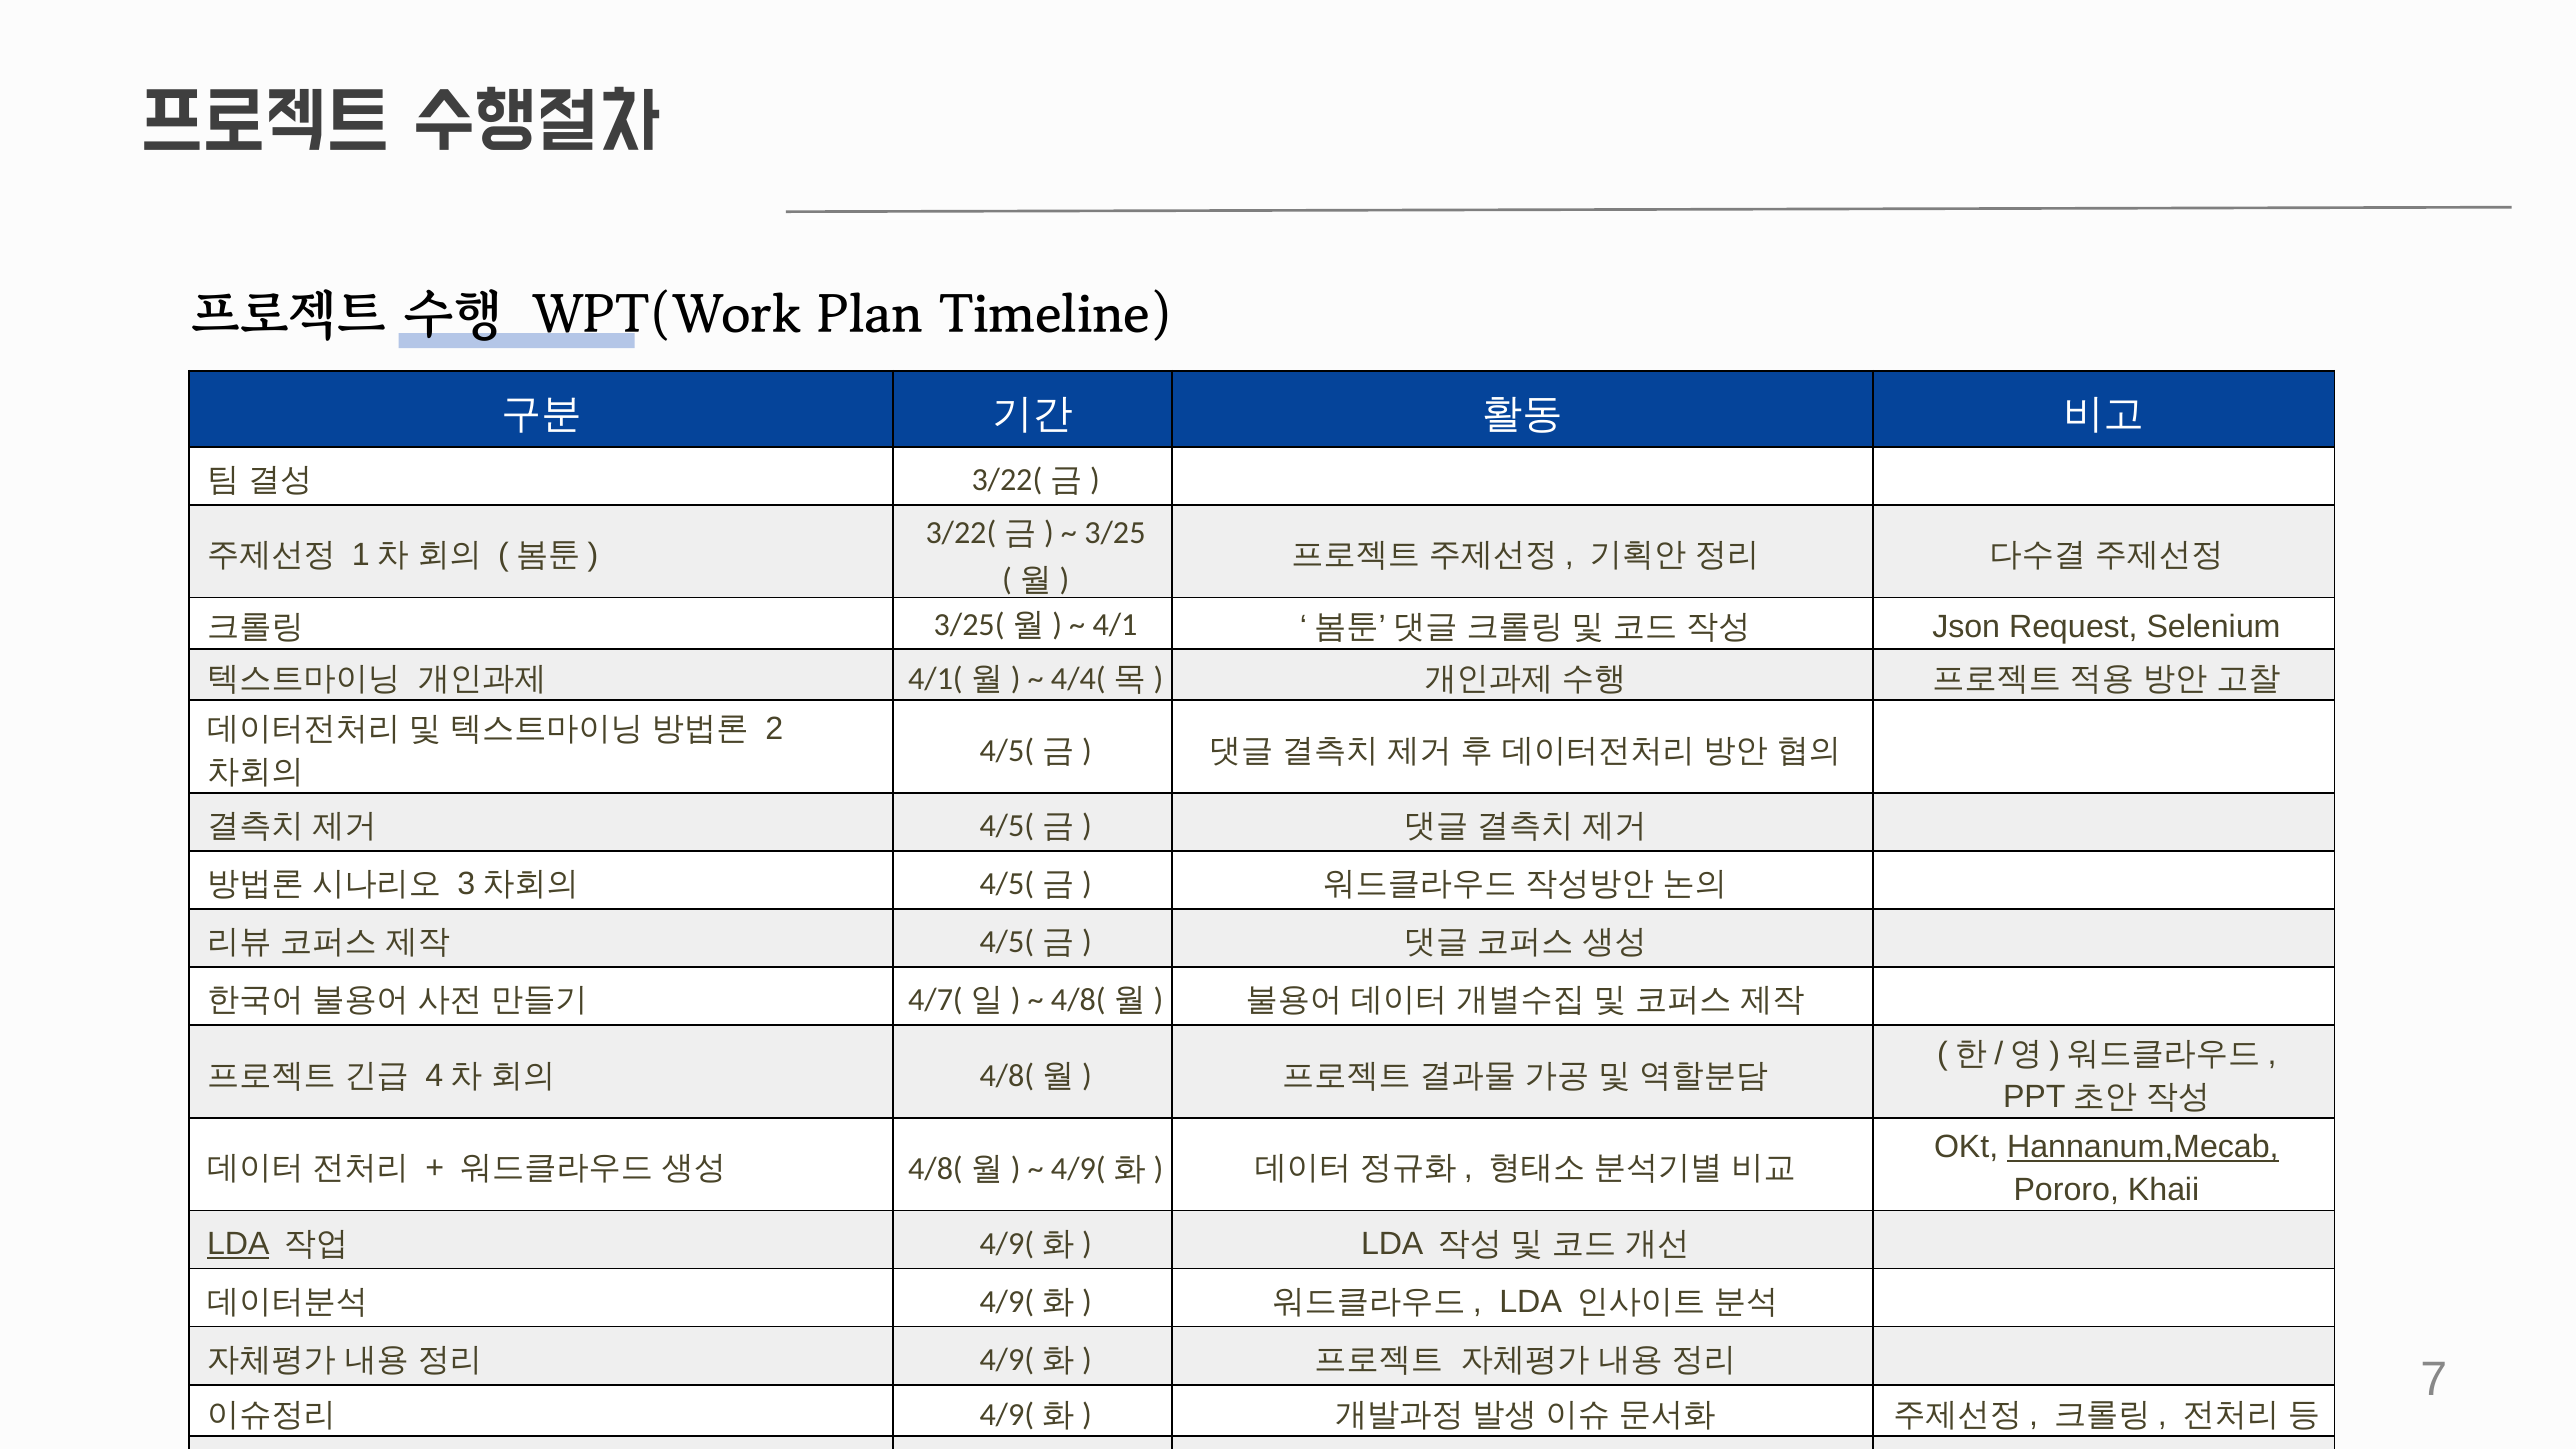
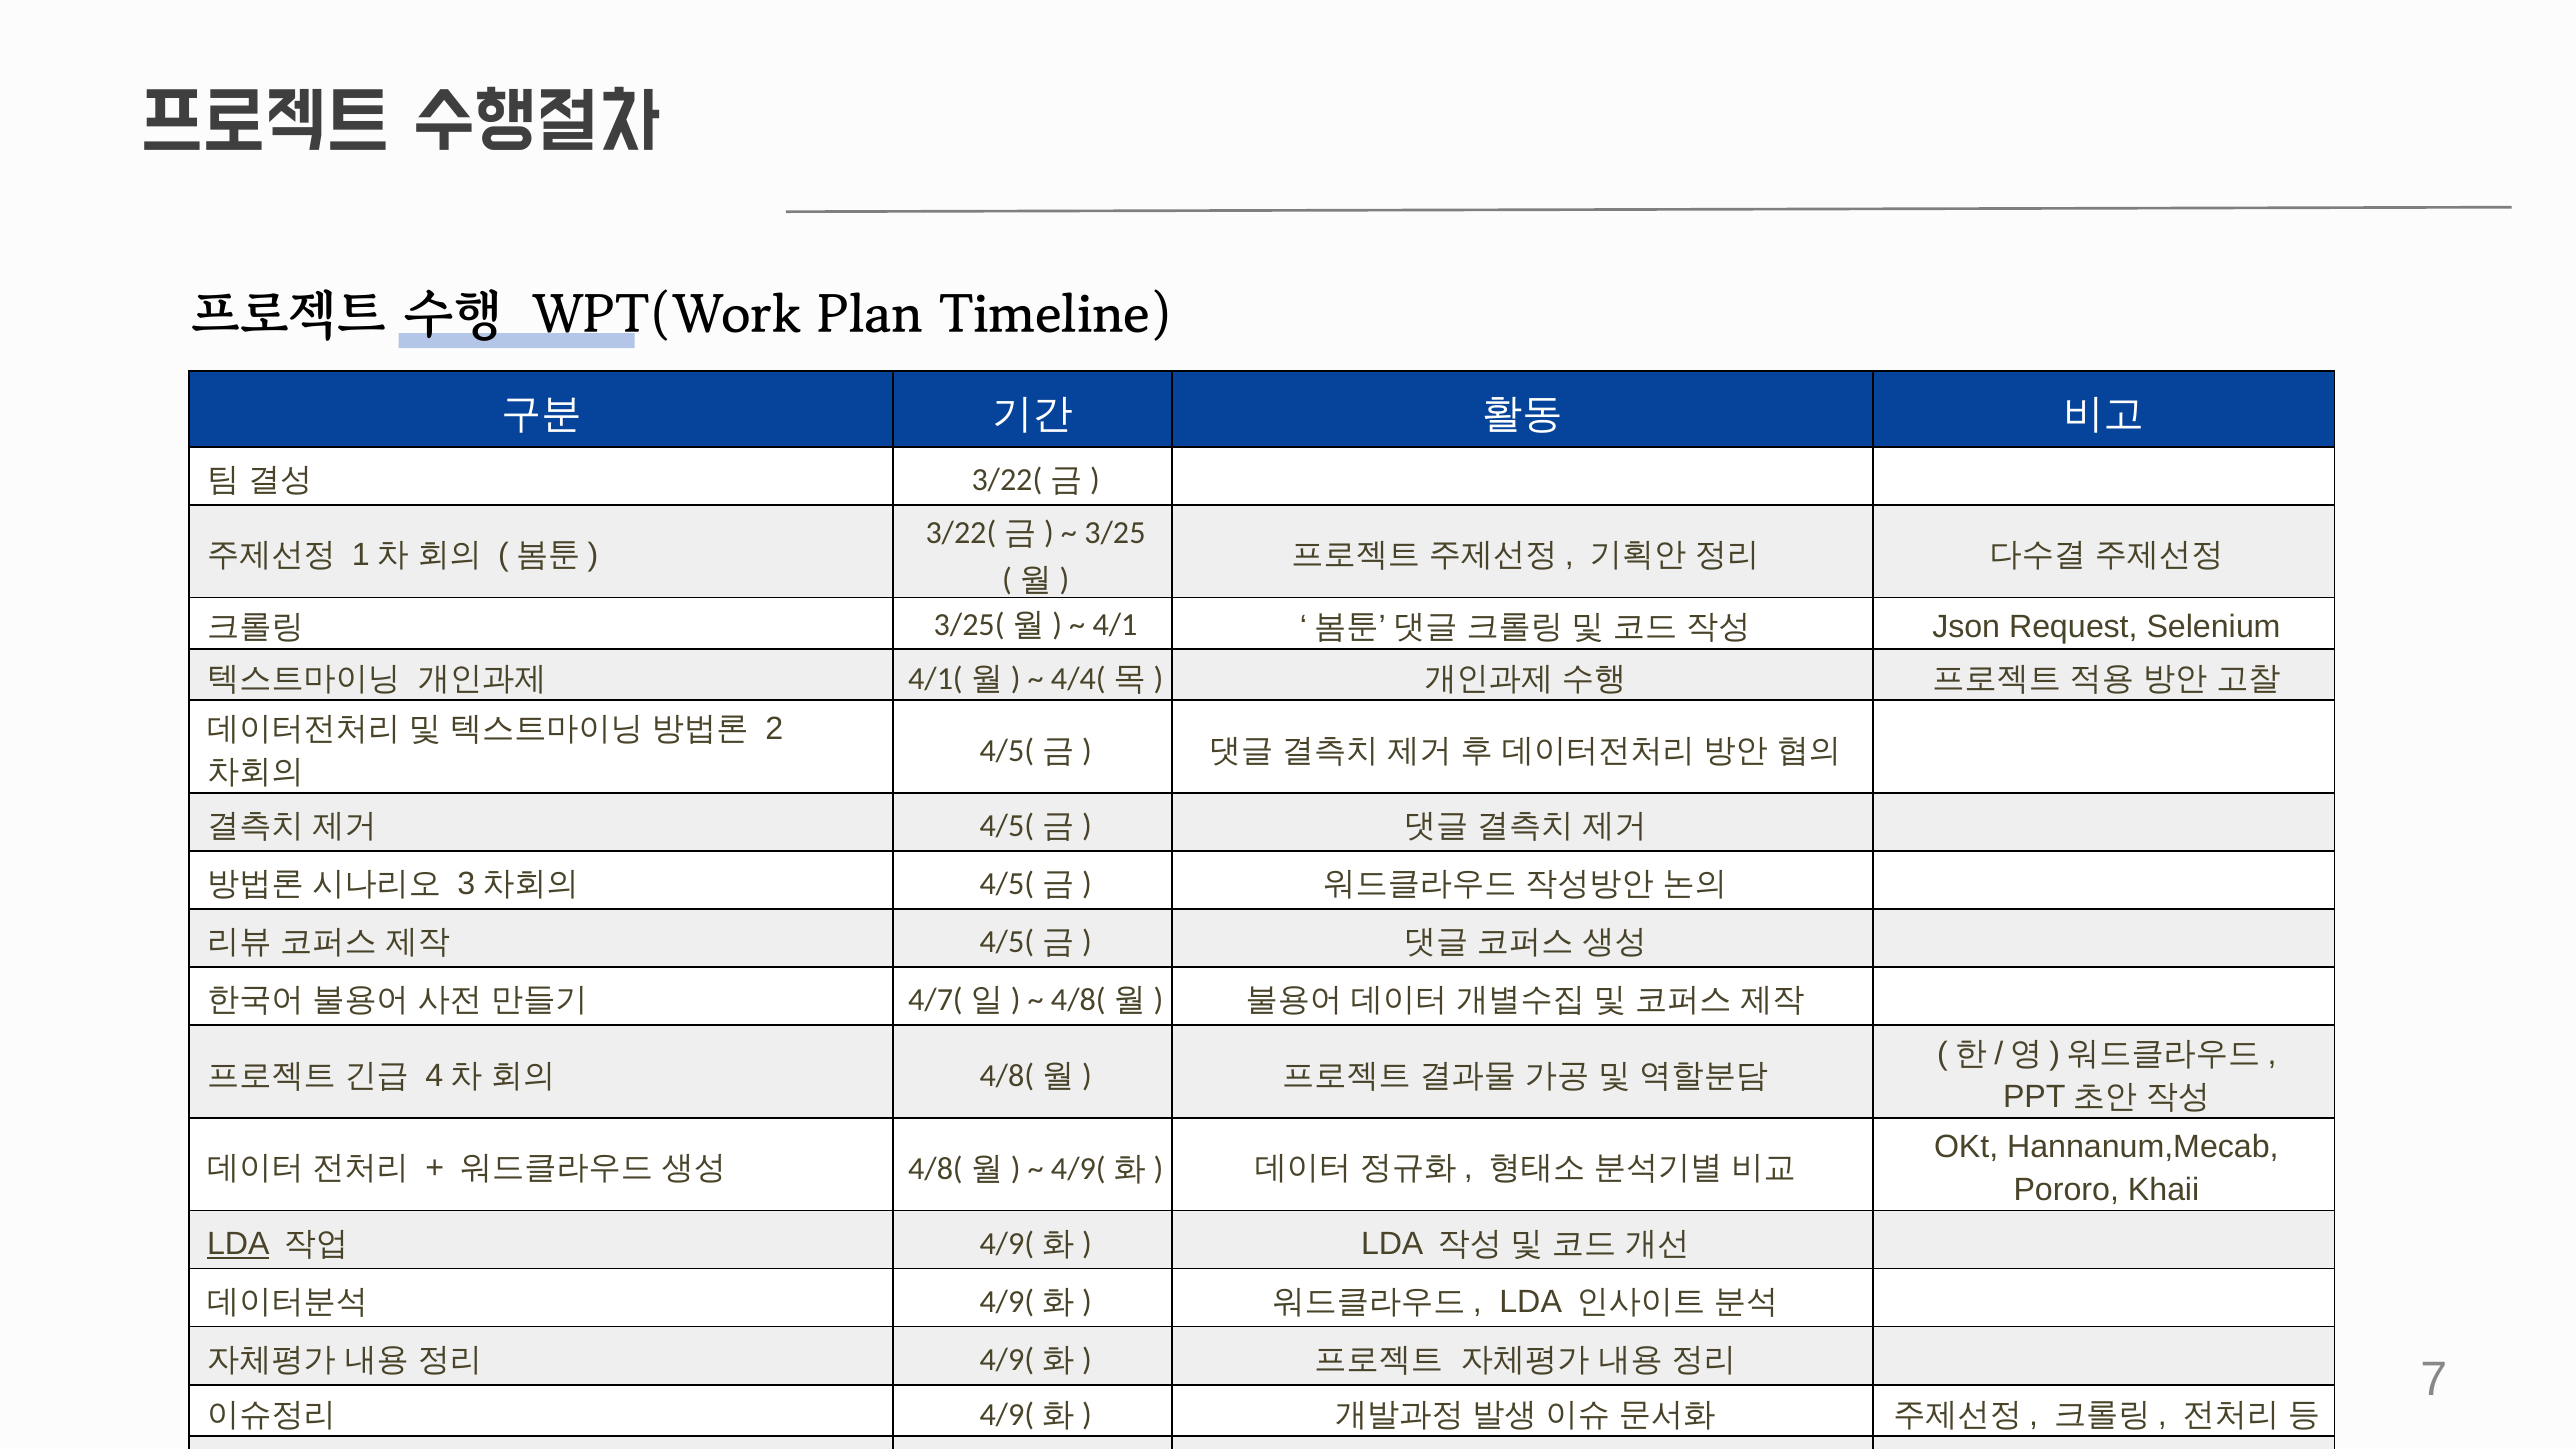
Hannanum,Mecab underline: present -> none (2143, 1147)
